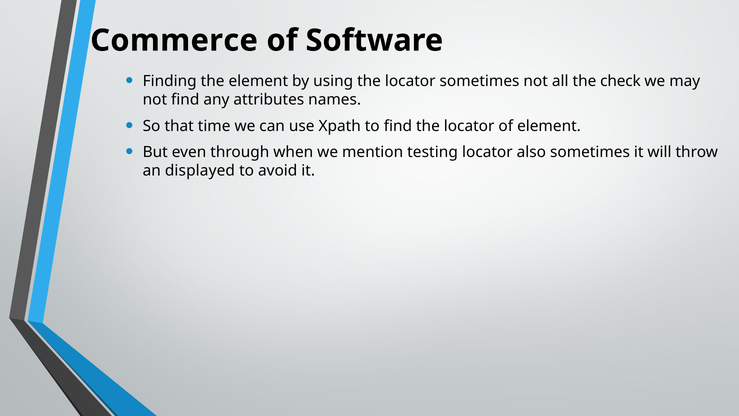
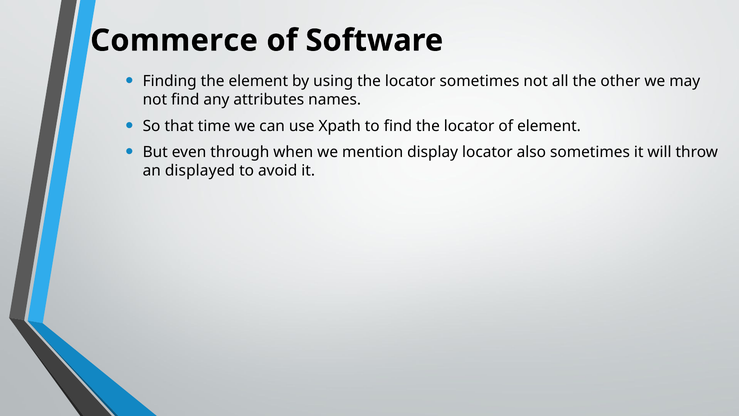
check: check -> other (620, 81)
testing: testing -> display (433, 152)
